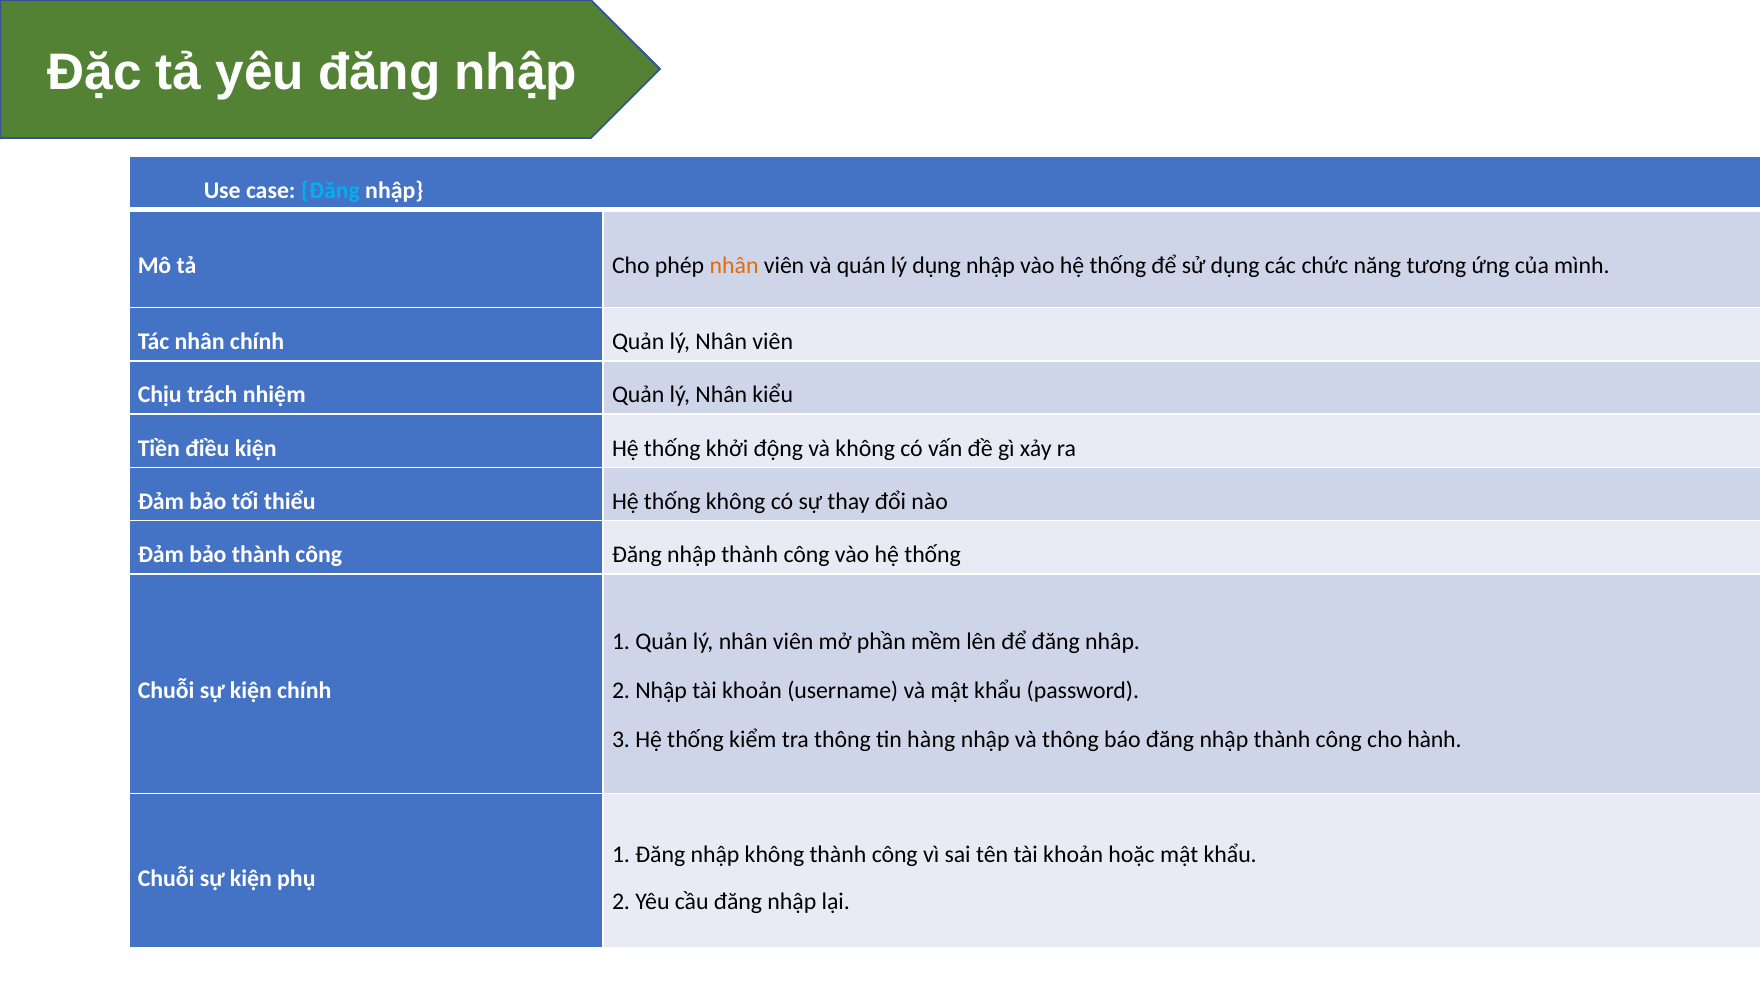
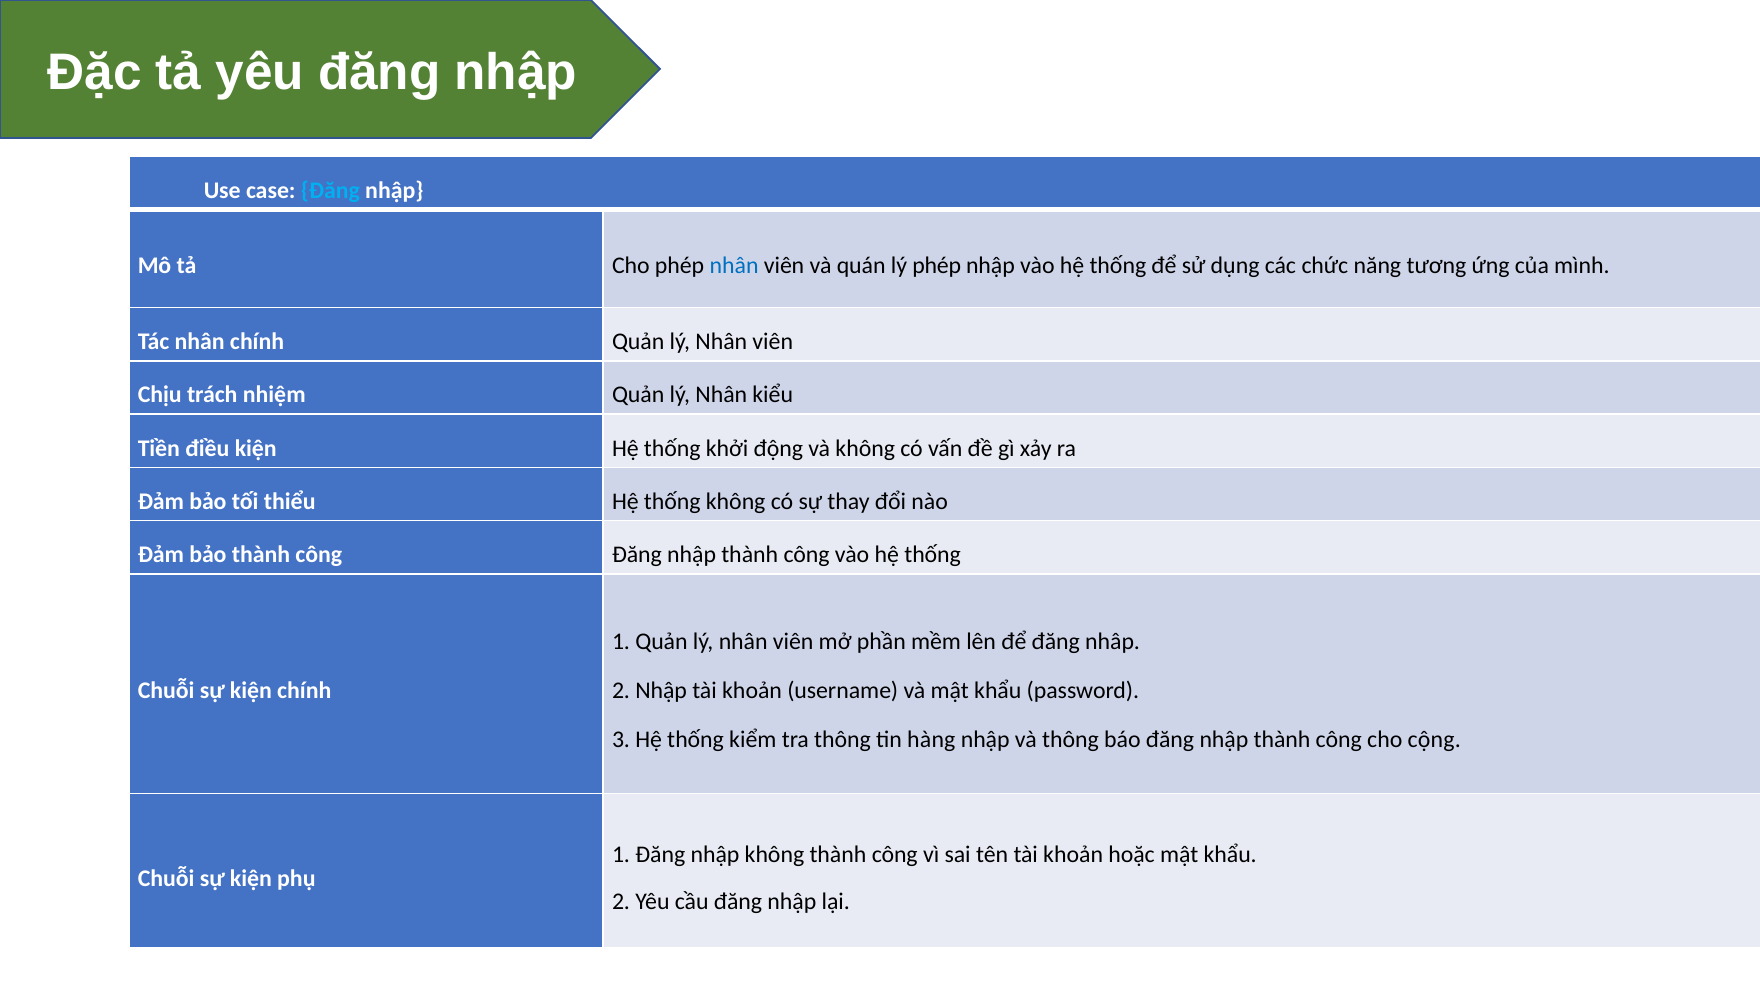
nhân colour: orange -> blue (734, 266)
lý dụng: dụng -> phép (937, 266)
hành: hành -> cộng (1434, 740)
